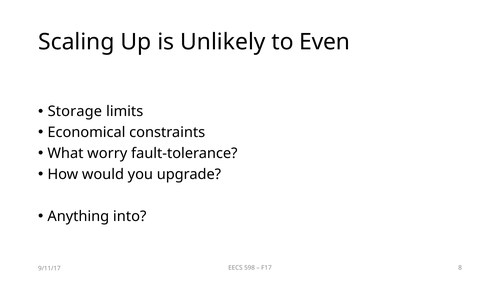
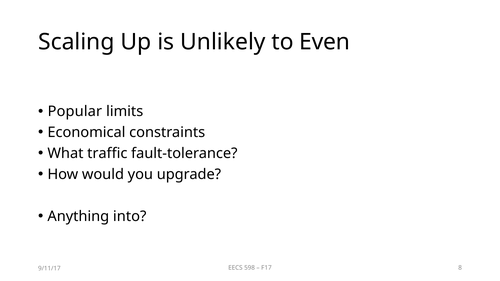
Storage: Storage -> Popular (75, 112)
worry: worry -> traffic (107, 154)
